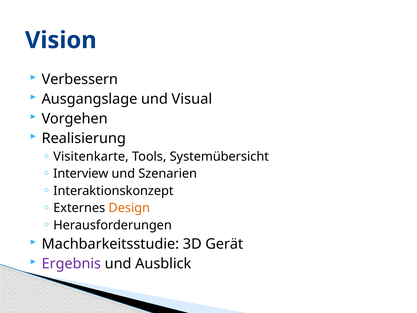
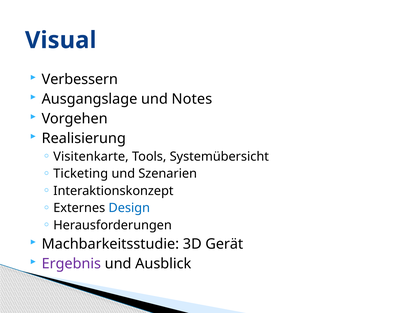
Vision: Vision -> Visual (61, 40)
Visual: Visual -> Notes (192, 99)
Interview: Interview -> Ticketing (81, 174)
Design colour: orange -> blue (129, 208)
